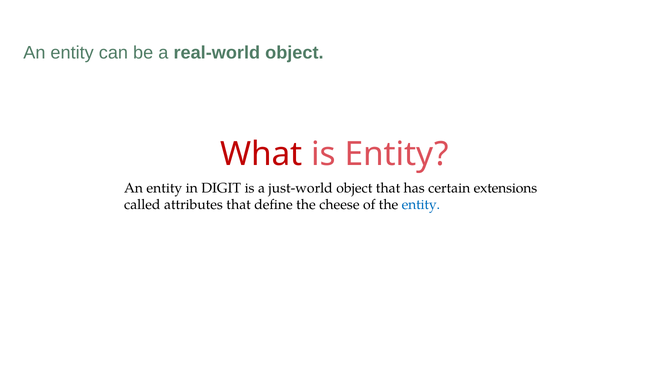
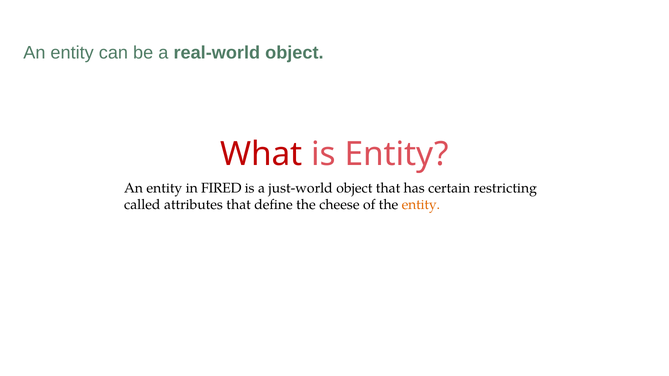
DIGIT: DIGIT -> FIRED (221, 188)
extensions: extensions -> restricting (505, 188)
entity colour: blue -> orange (421, 205)
